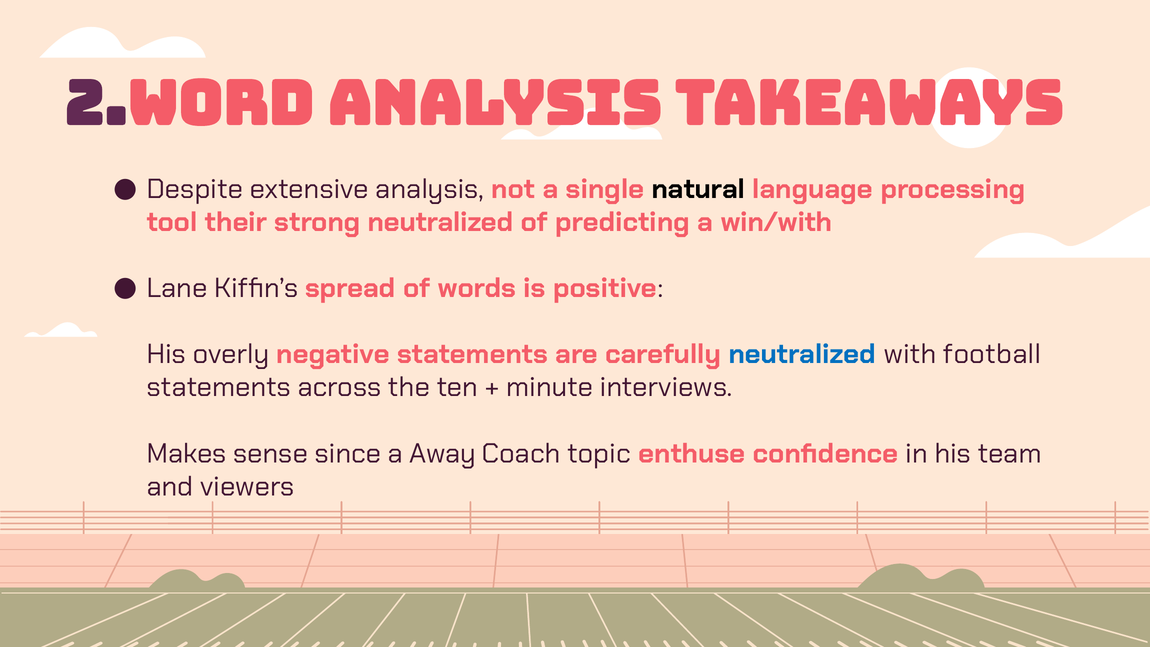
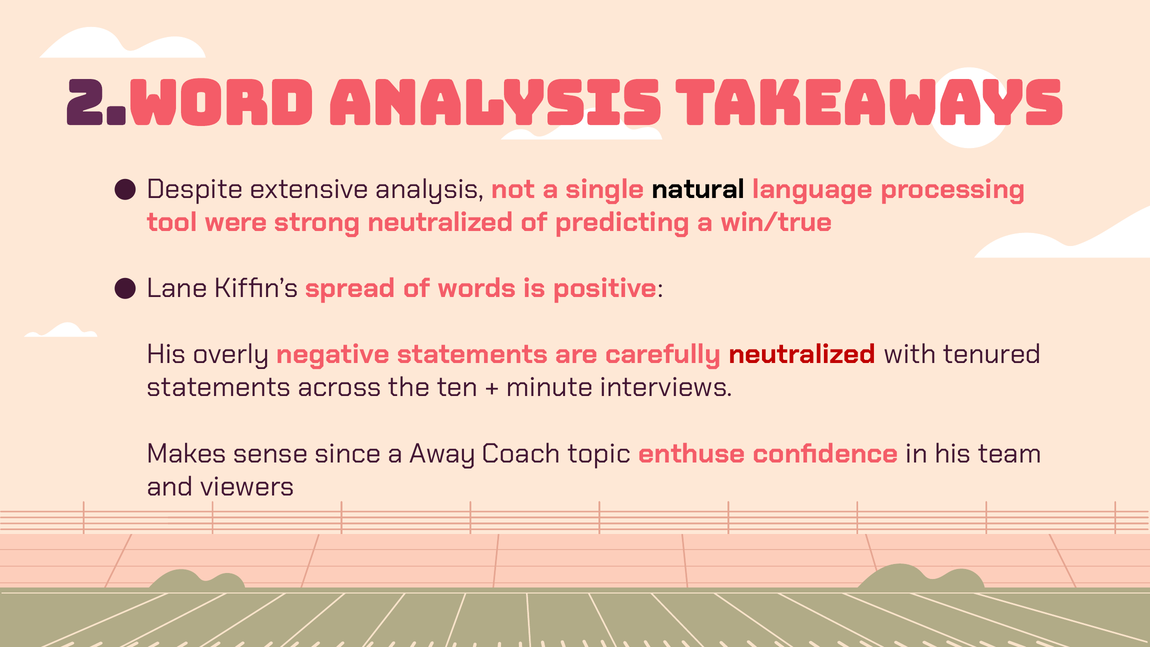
their: their -> were (236, 222)
win/with: win/with -> win/true (776, 222)
neutralized colour: blue -> red (802, 354)
football: football -> tenured (992, 354)
